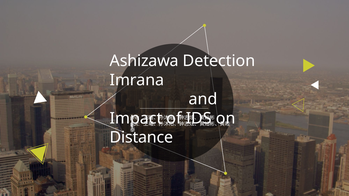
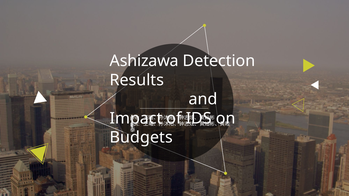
Imrana: Imrana -> Results (137, 80)
Distance: Distance -> Budgets (141, 138)
